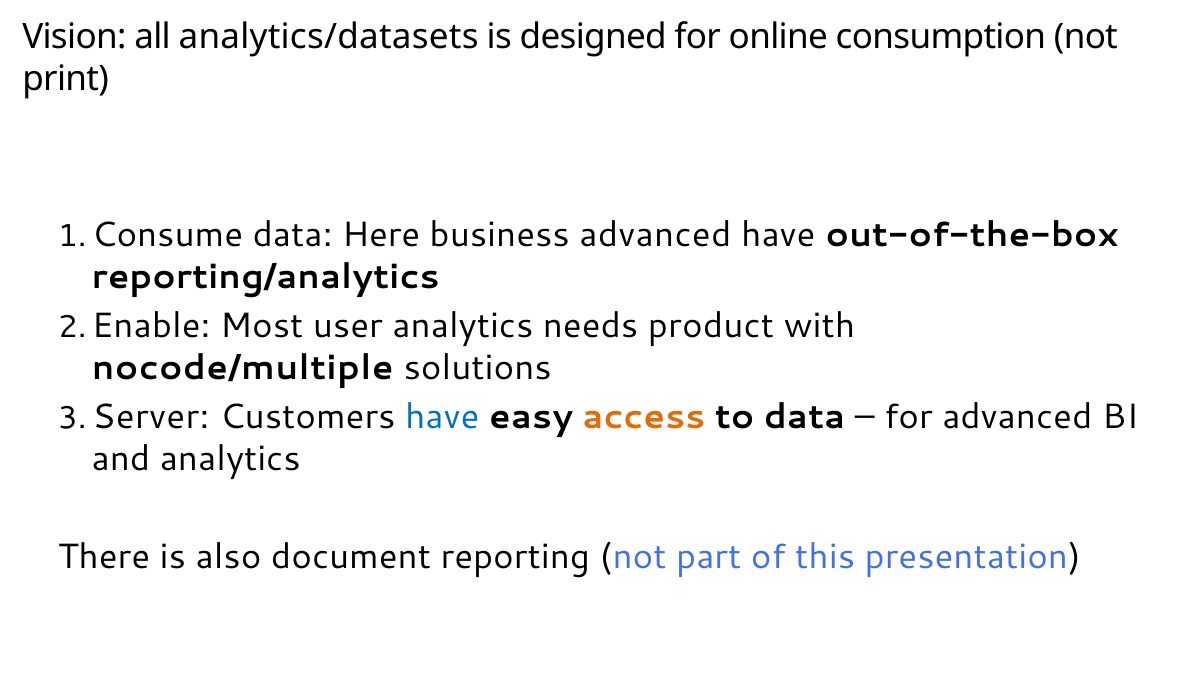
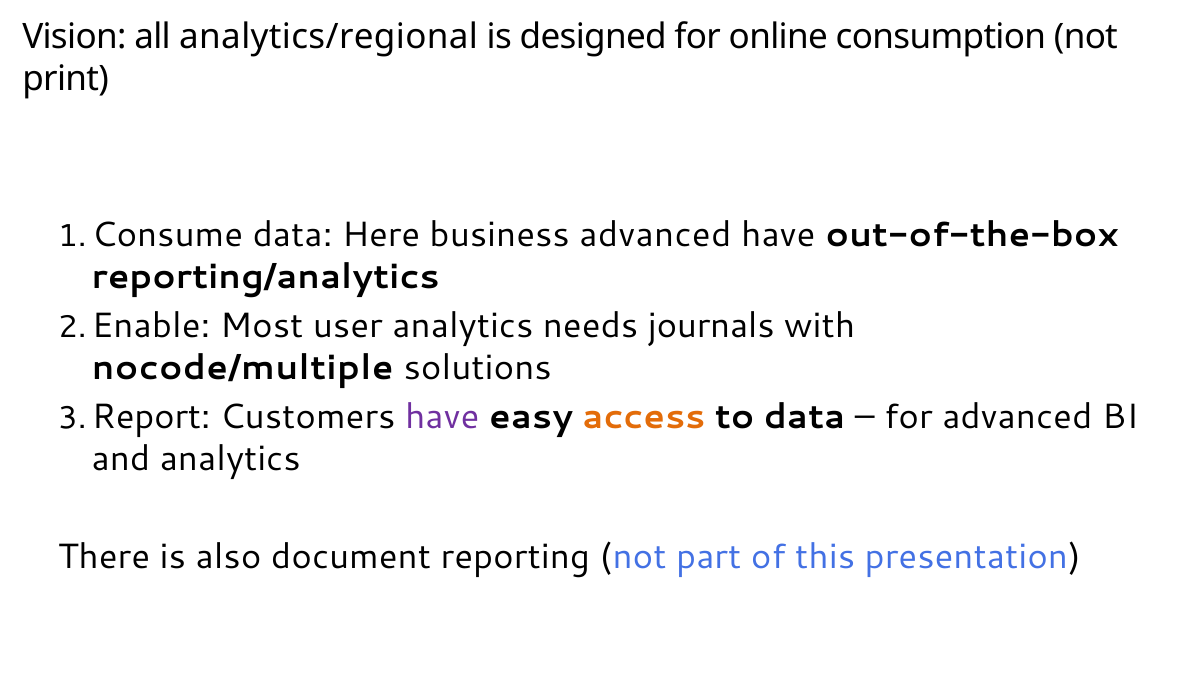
analytics/datasets: analytics/datasets -> analytics/regional (329, 37)
product: product -> journals (711, 326)
Server: Server -> Report (151, 417)
have colour: blue -> purple (442, 417)
